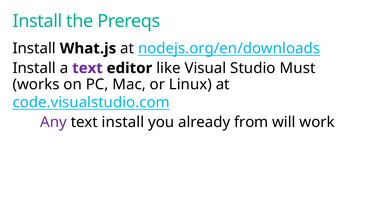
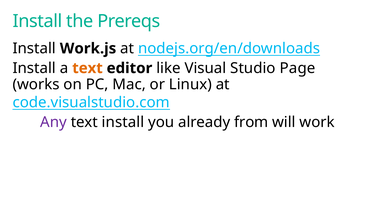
What.js: What.js -> Work.js (88, 49)
text colour: purple -> orange (87, 68)
Must: Must -> Page (298, 68)
